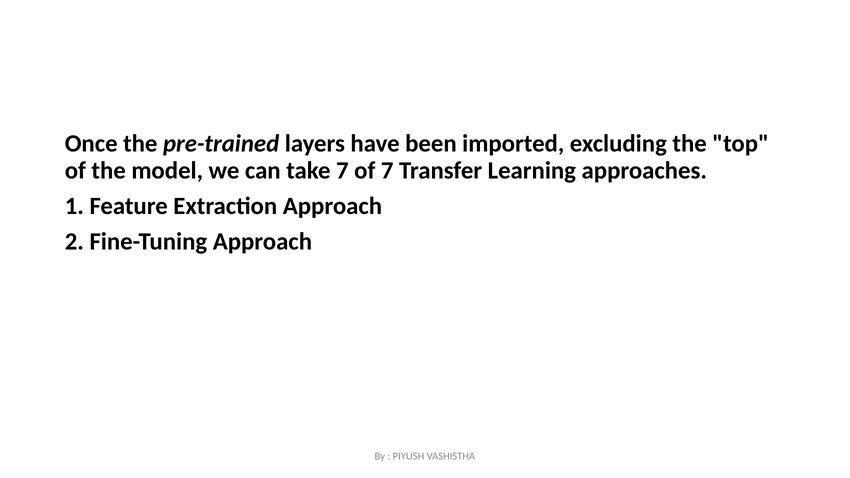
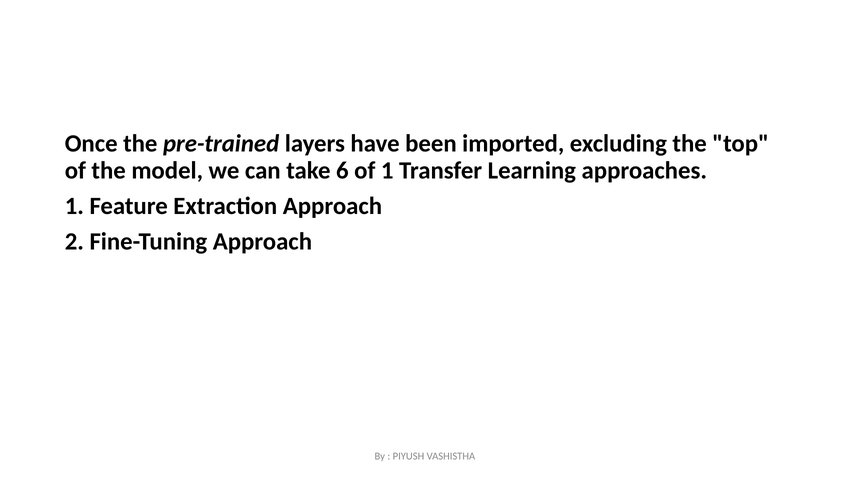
take 7: 7 -> 6 (342, 170)
of 7: 7 -> 1 (387, 170)
